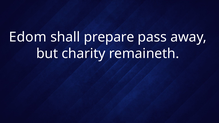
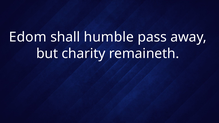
prepare: prepare -> humble (109, 37)
